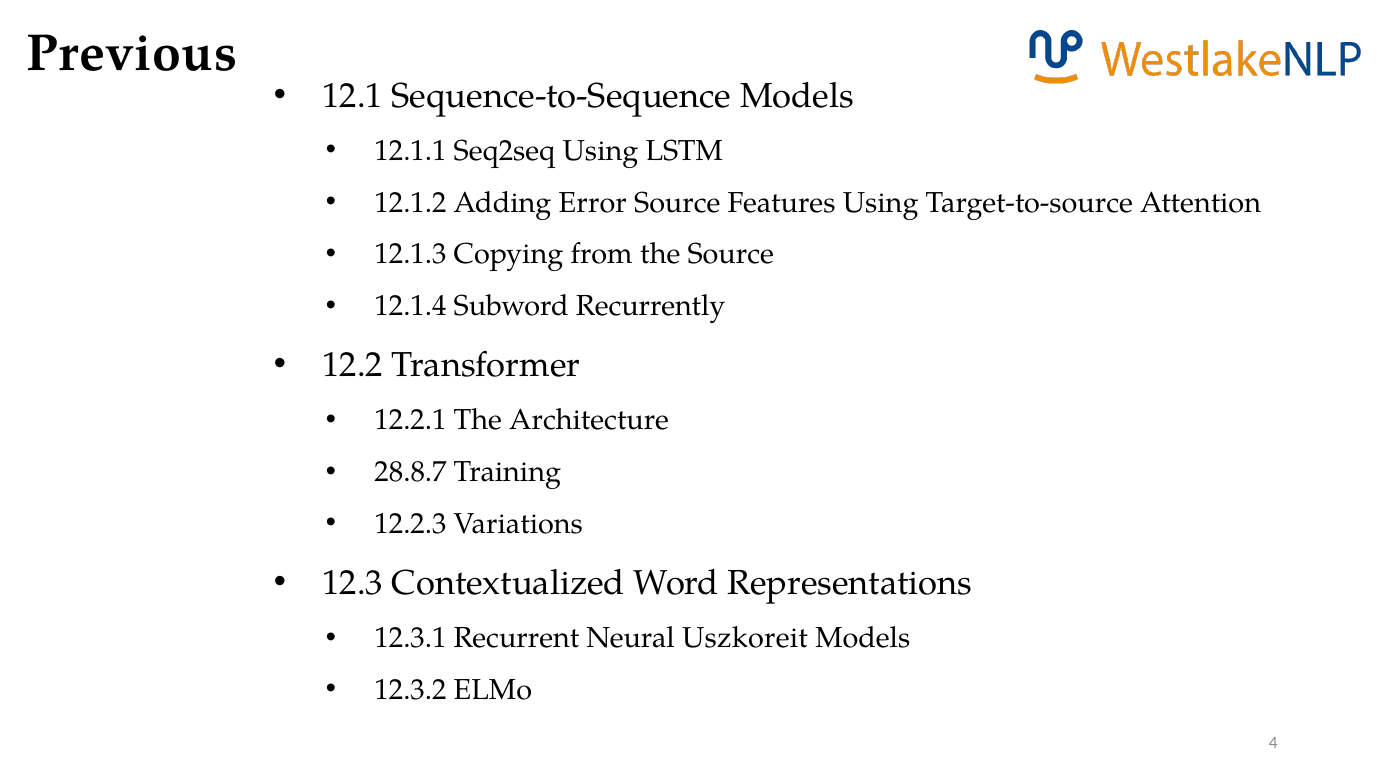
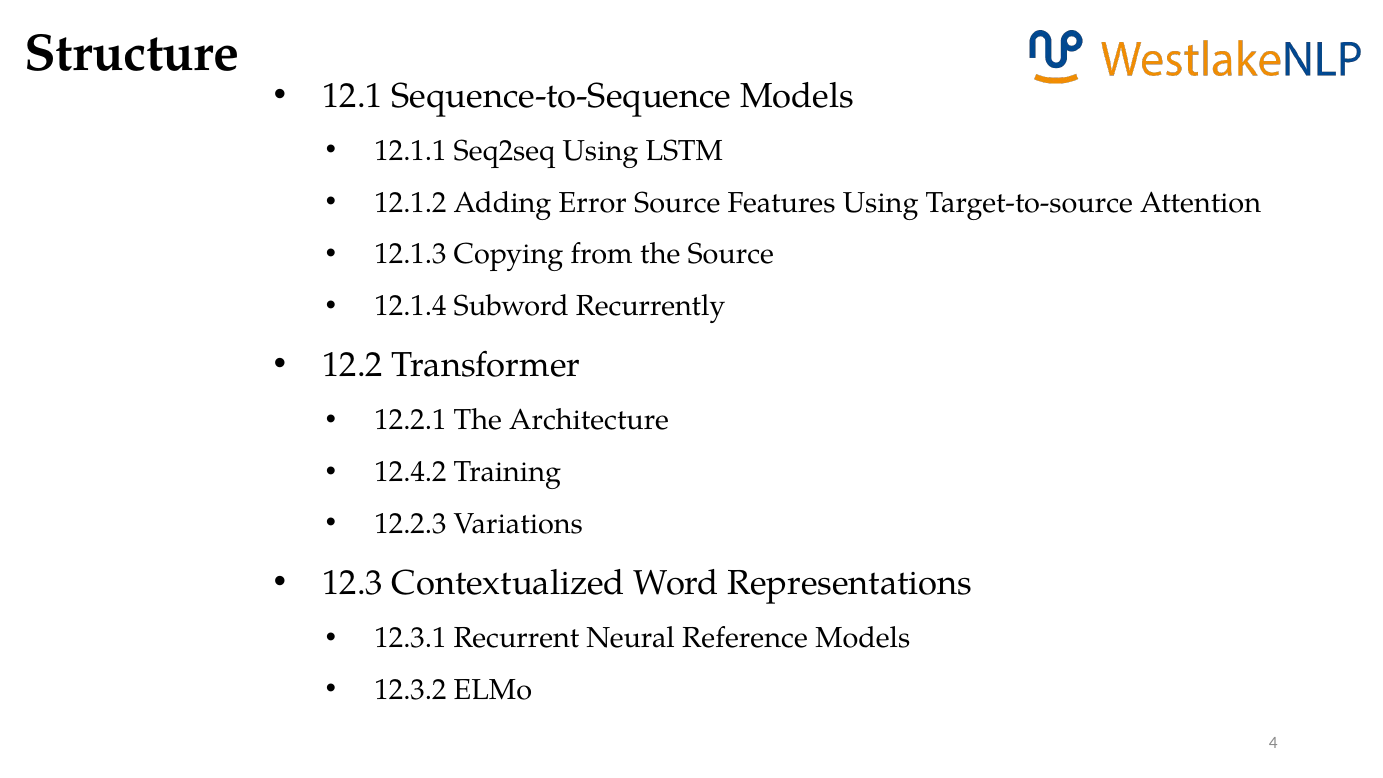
Previous: Previous -> Structure (132, 54)
28.8.7: 28.8.7 -> 12.4.2 (411, 472)
Uszkoreit: Uszkoreit -> Reference (745, 638)
